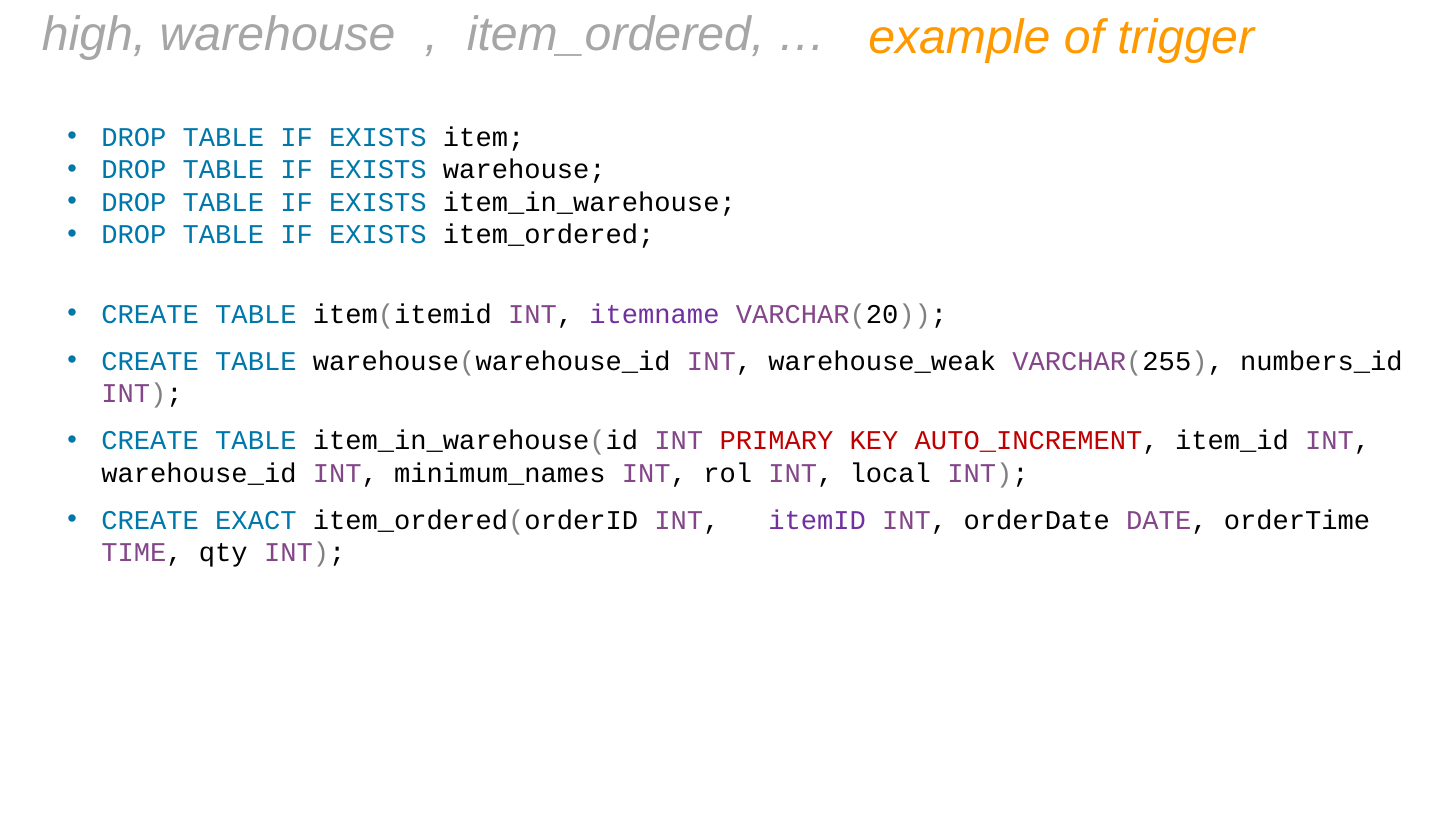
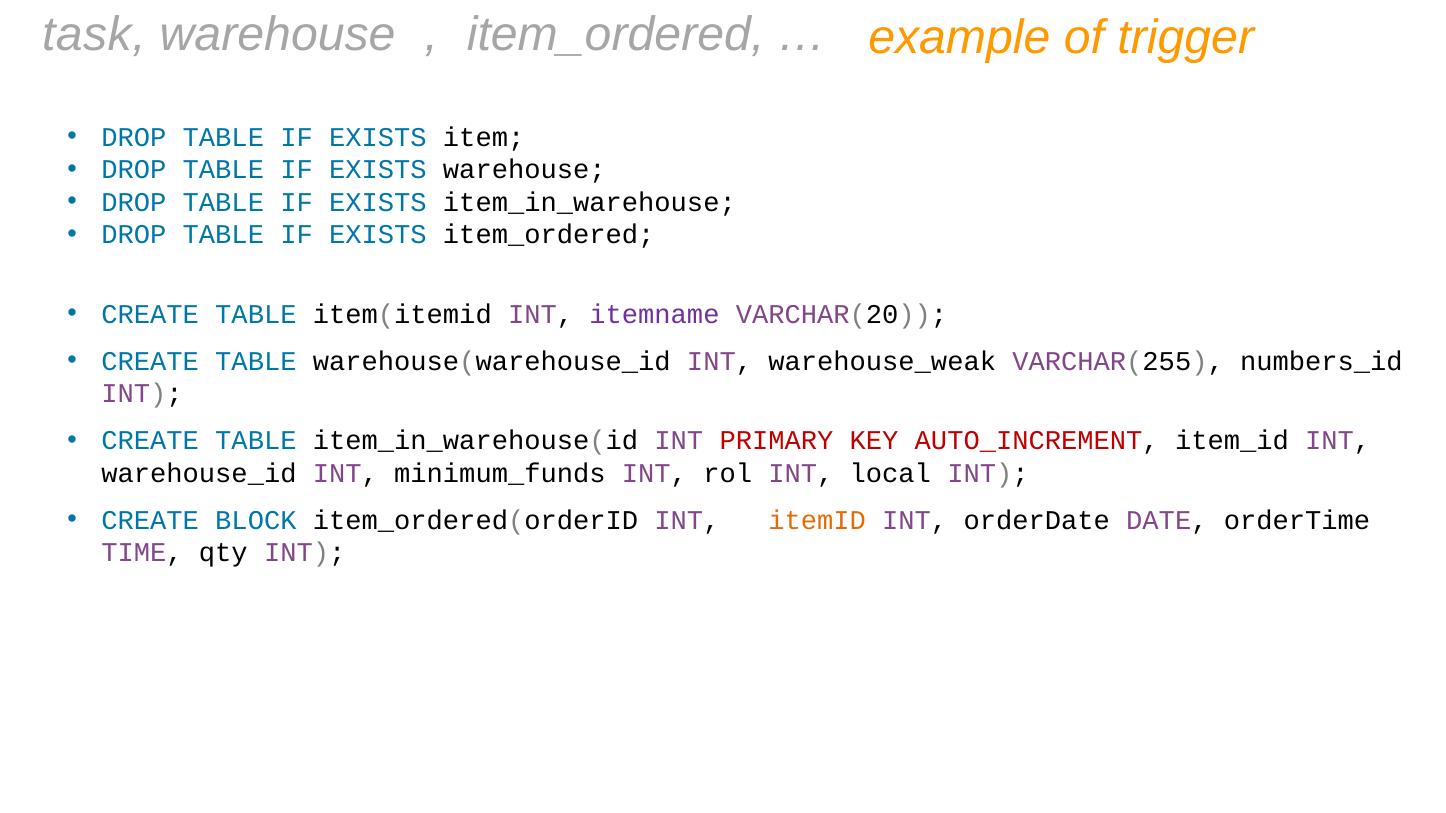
high: high -> task (94, 34)
minimum_names: minimum_names -> minimum_funds (500, 473)
EXACT: EXACT -> BLOCK (256, 520)
itemID colour: purple -> orange (817, 520)
